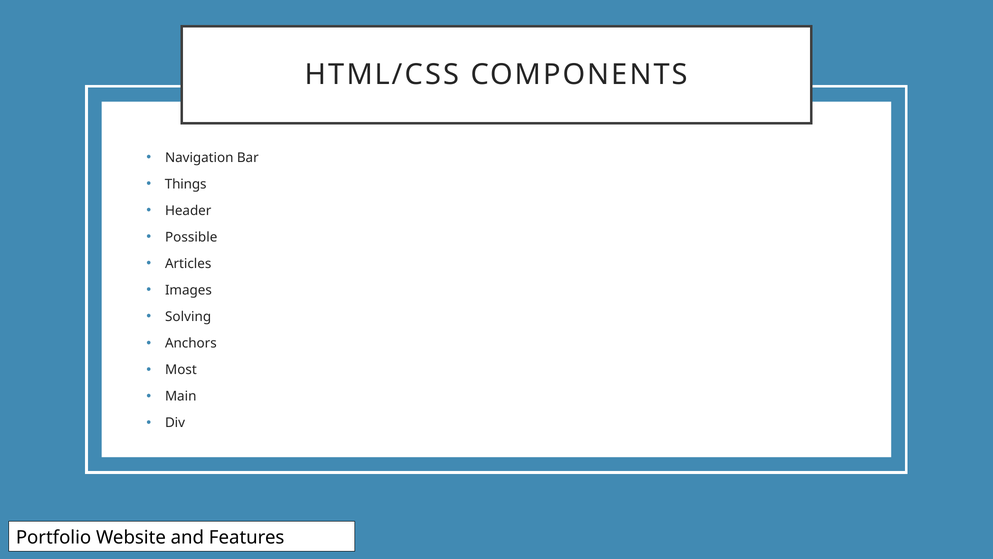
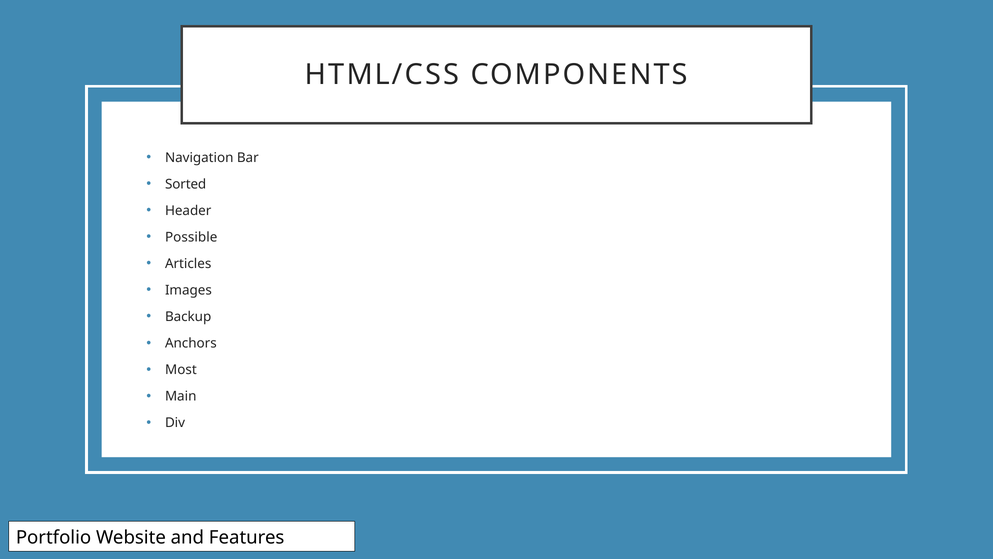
Things: Things -> Sorted (186, 184)
Solving: Solving -> Backup (188, 317)
